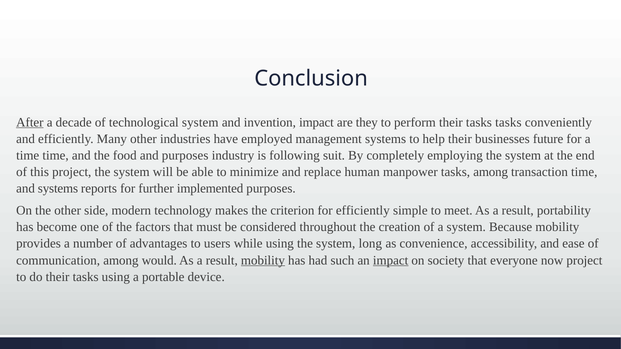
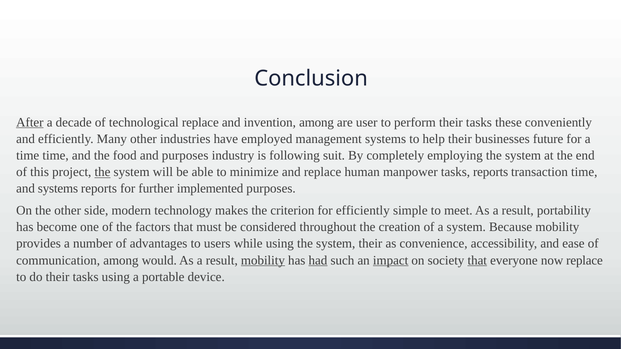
technological system: system -> replace (200, 122)
invention impact: impact -> among (317, 122)
they: they -> user (367, 122)
tasks tasks: tasks -> these (508, 122)
the underline: none -> present (102, 172)
tasks among: among -> reports (491, 172)
system long: long -> their (370, 244)
had underline: none -> present (318, 260)
that underline: none -> present (477, 260)
now project: project -> replace (585, 260)
